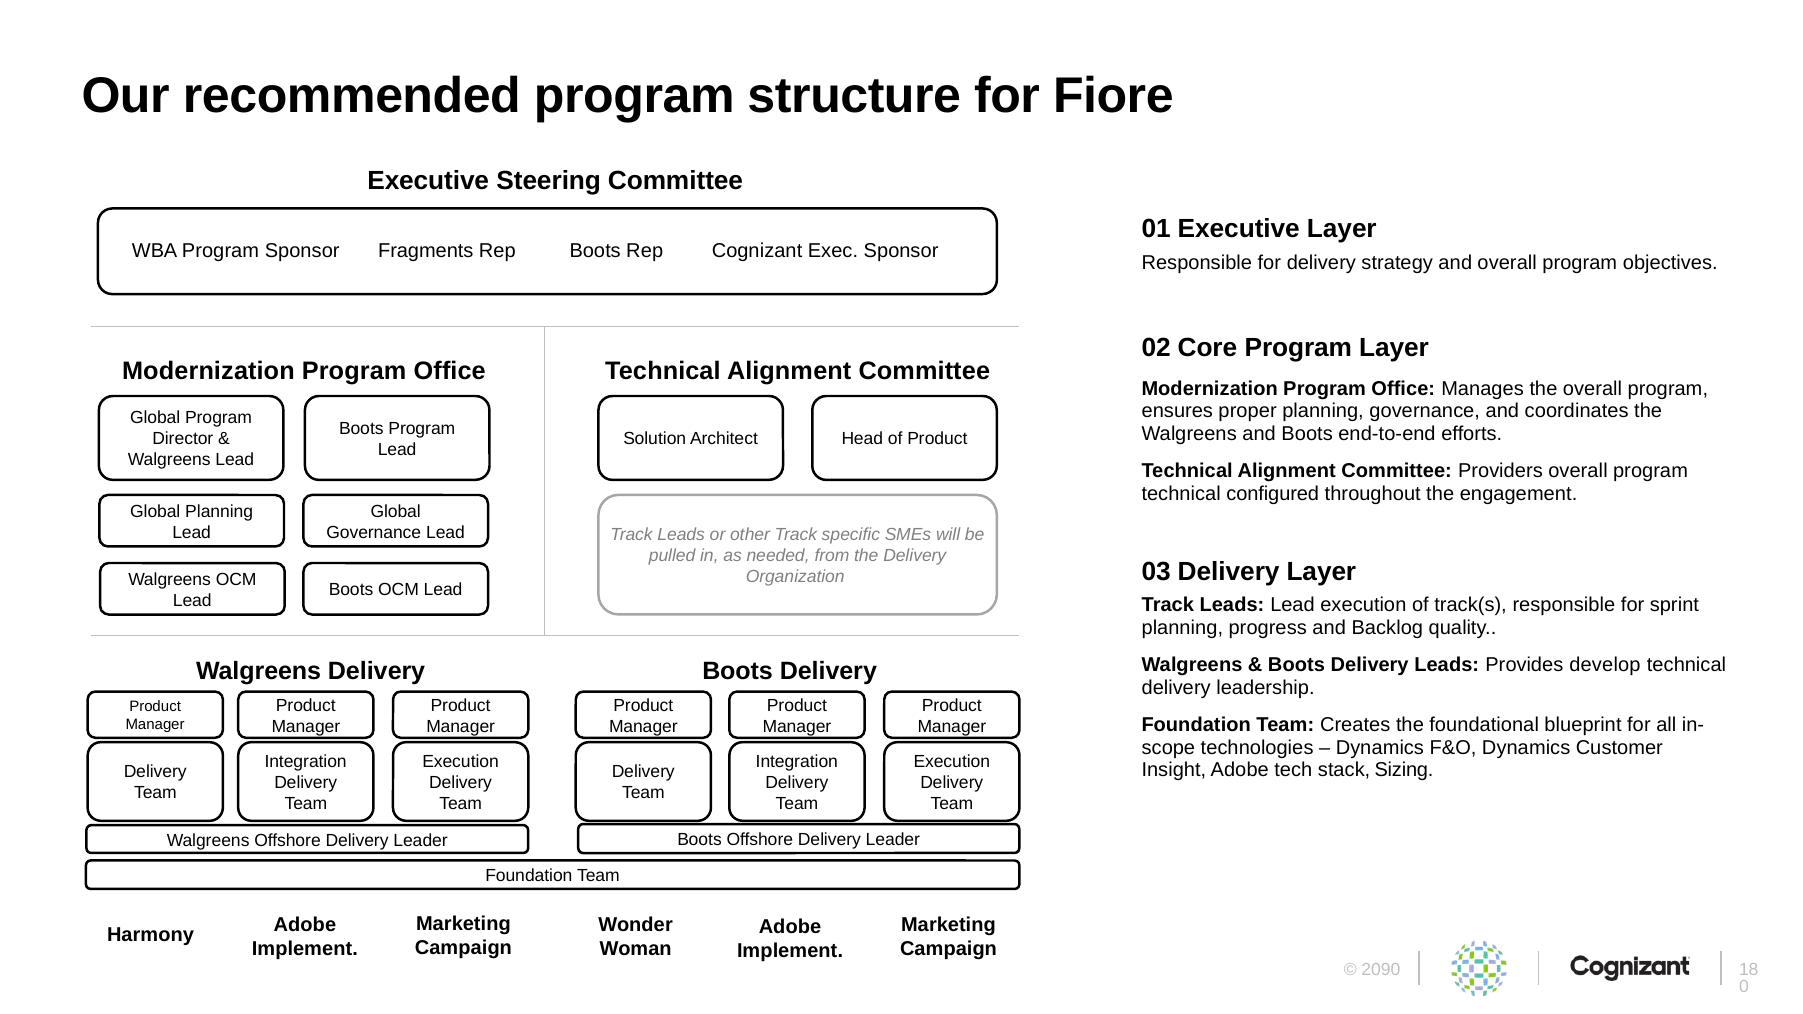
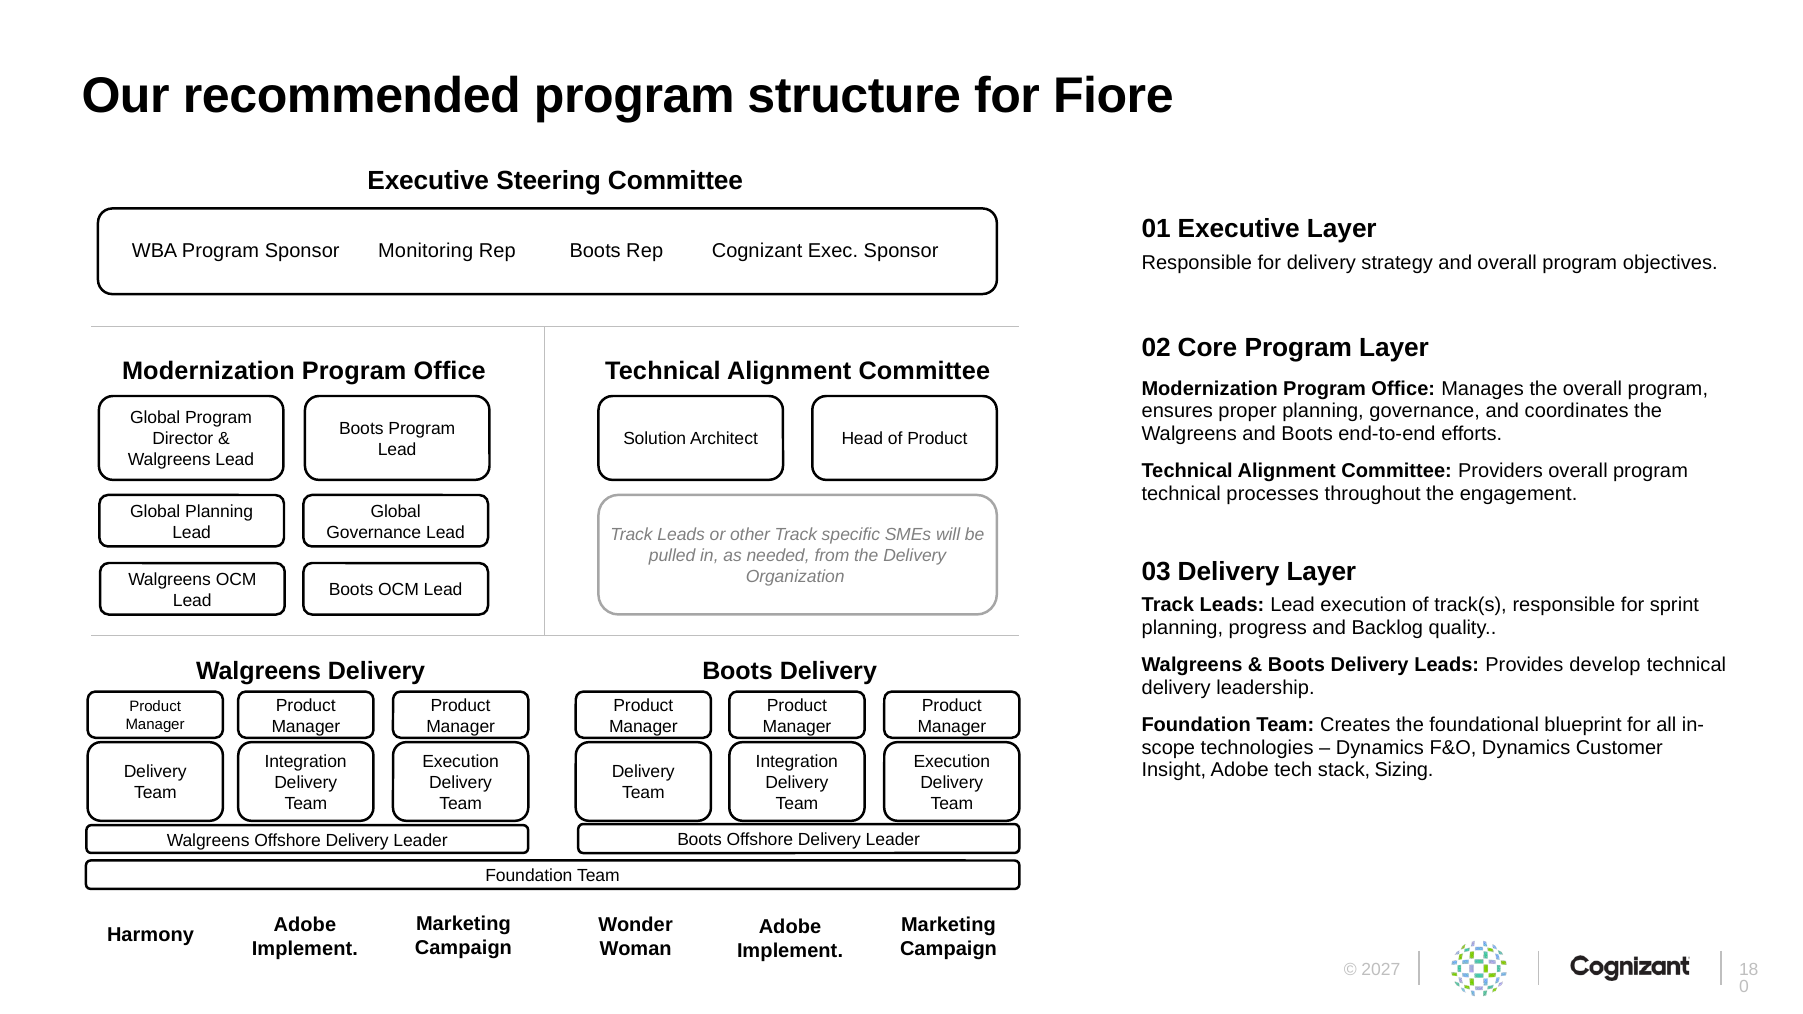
Fragments: Fragments -> Monitoring (426, 251)
configured: configured -> processes (1273, 494)
2090: 2090 -> 2027 (1381, 969)
